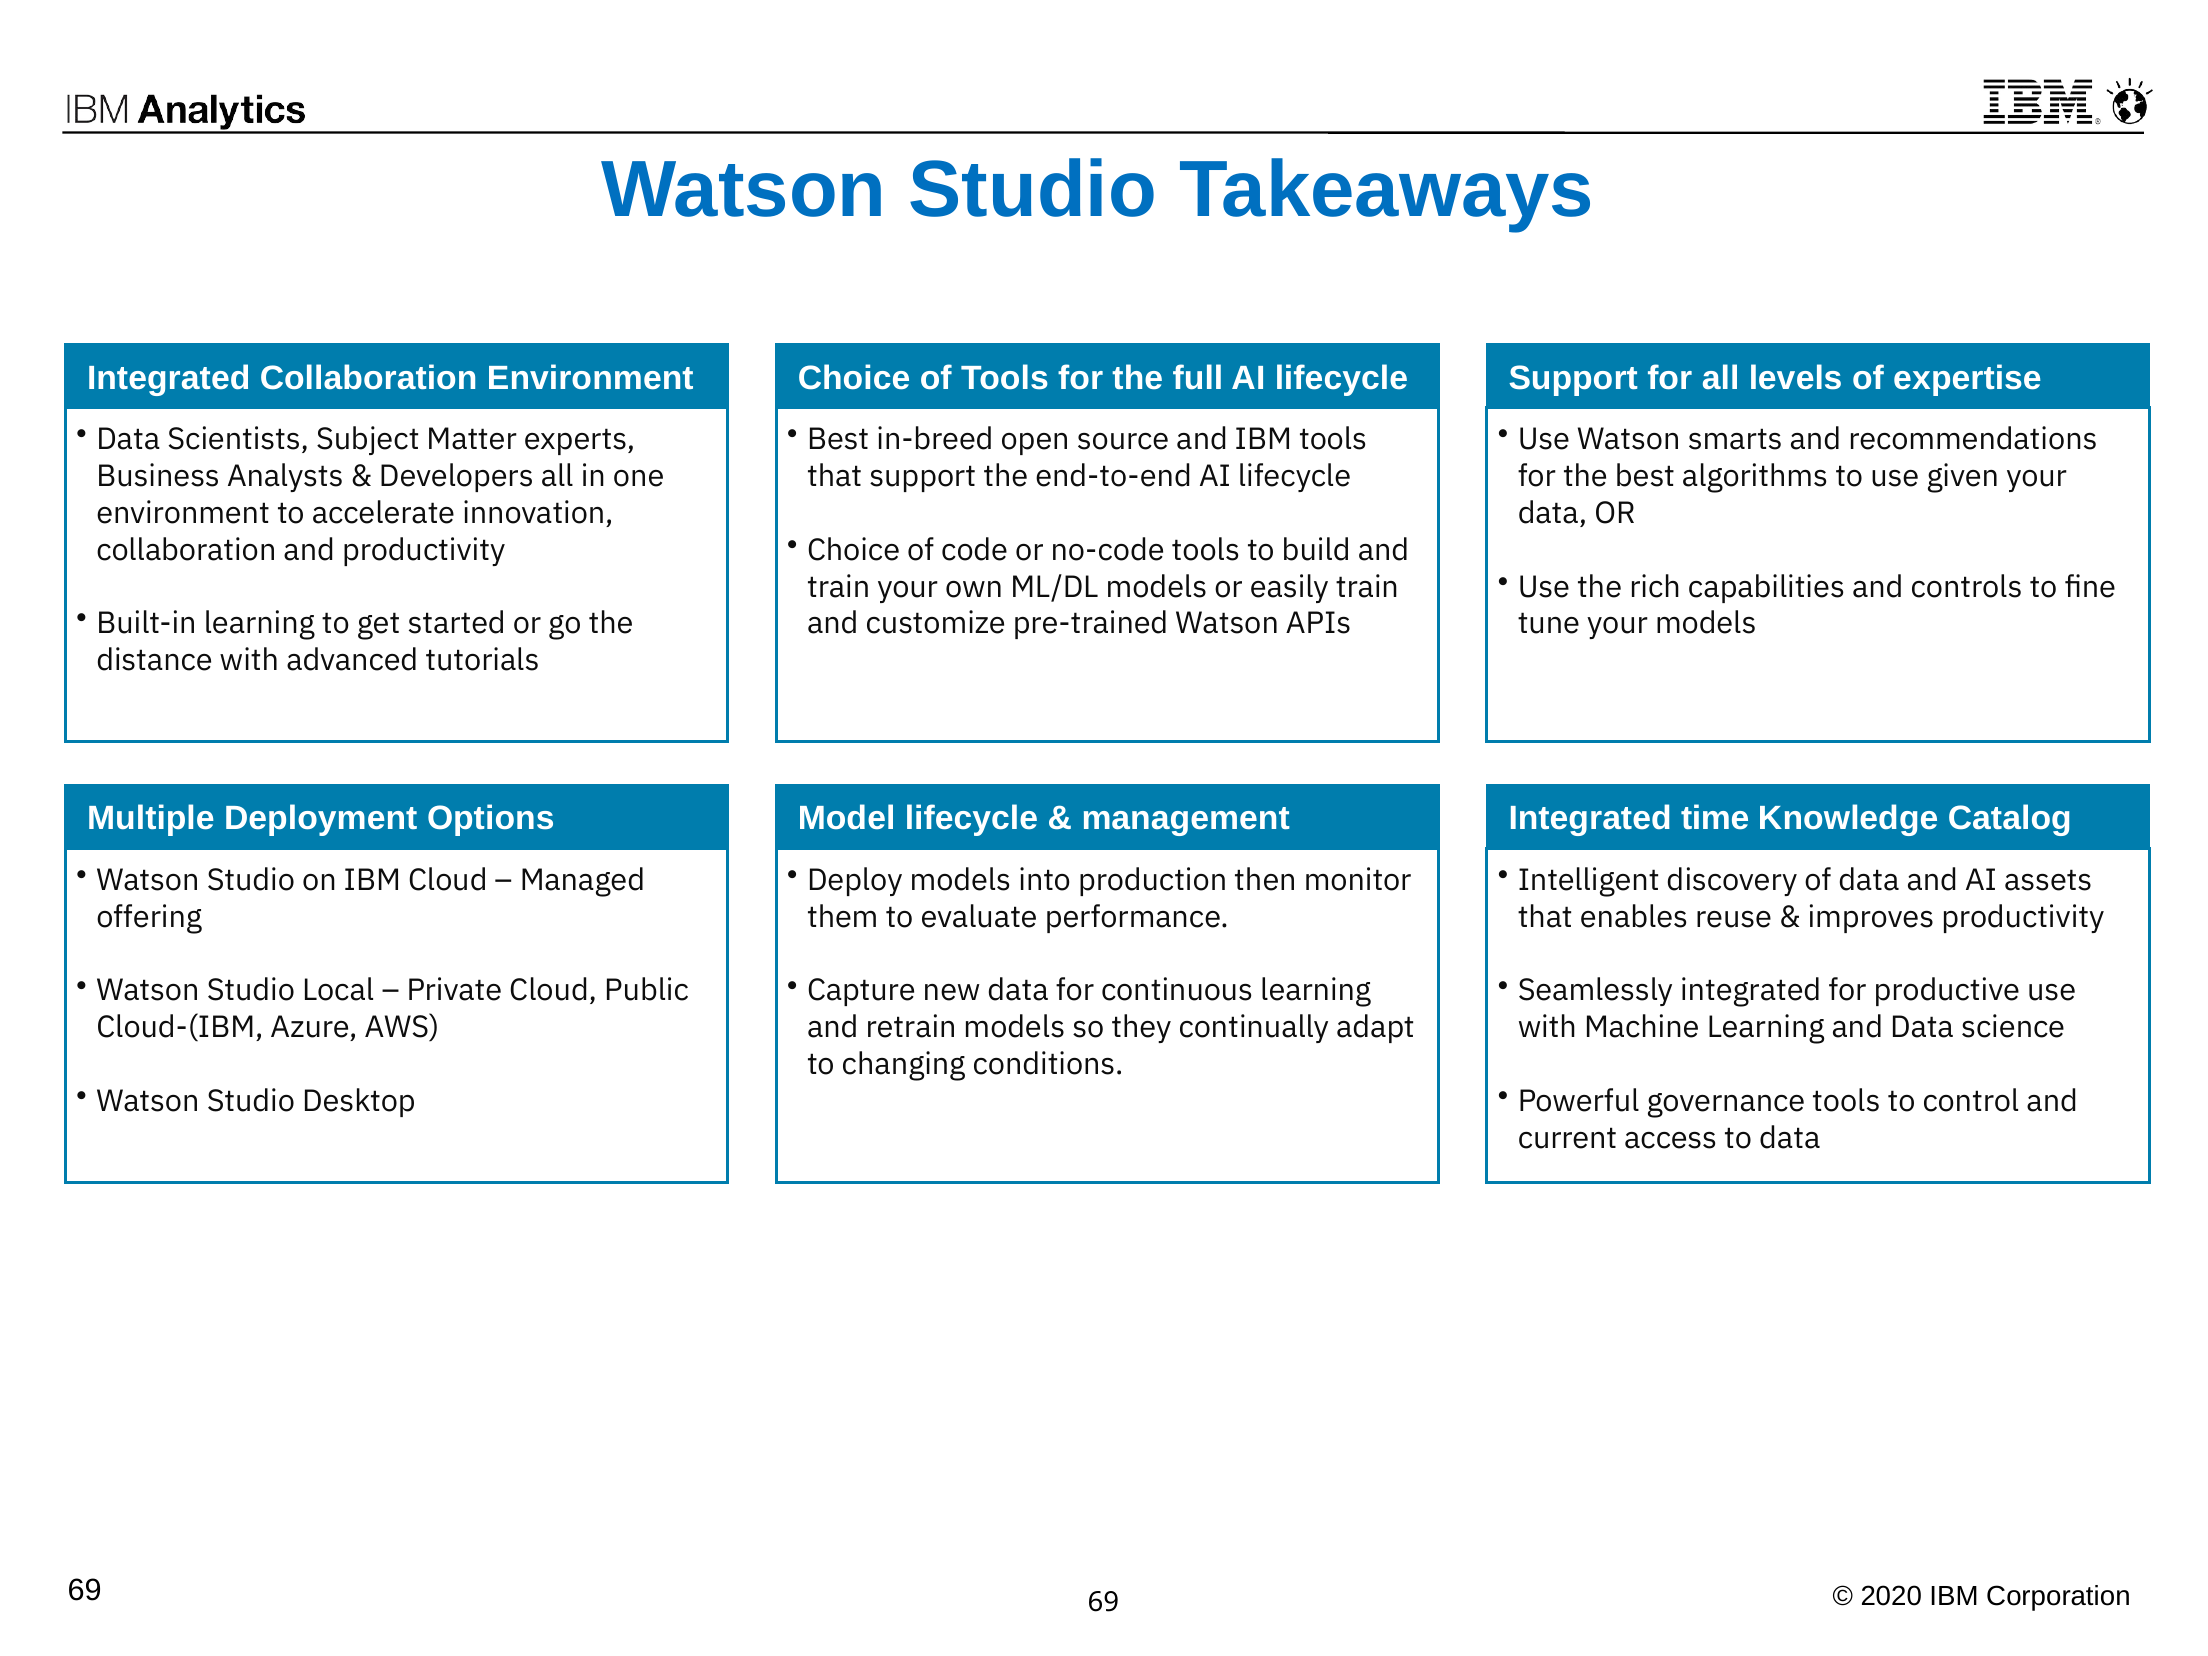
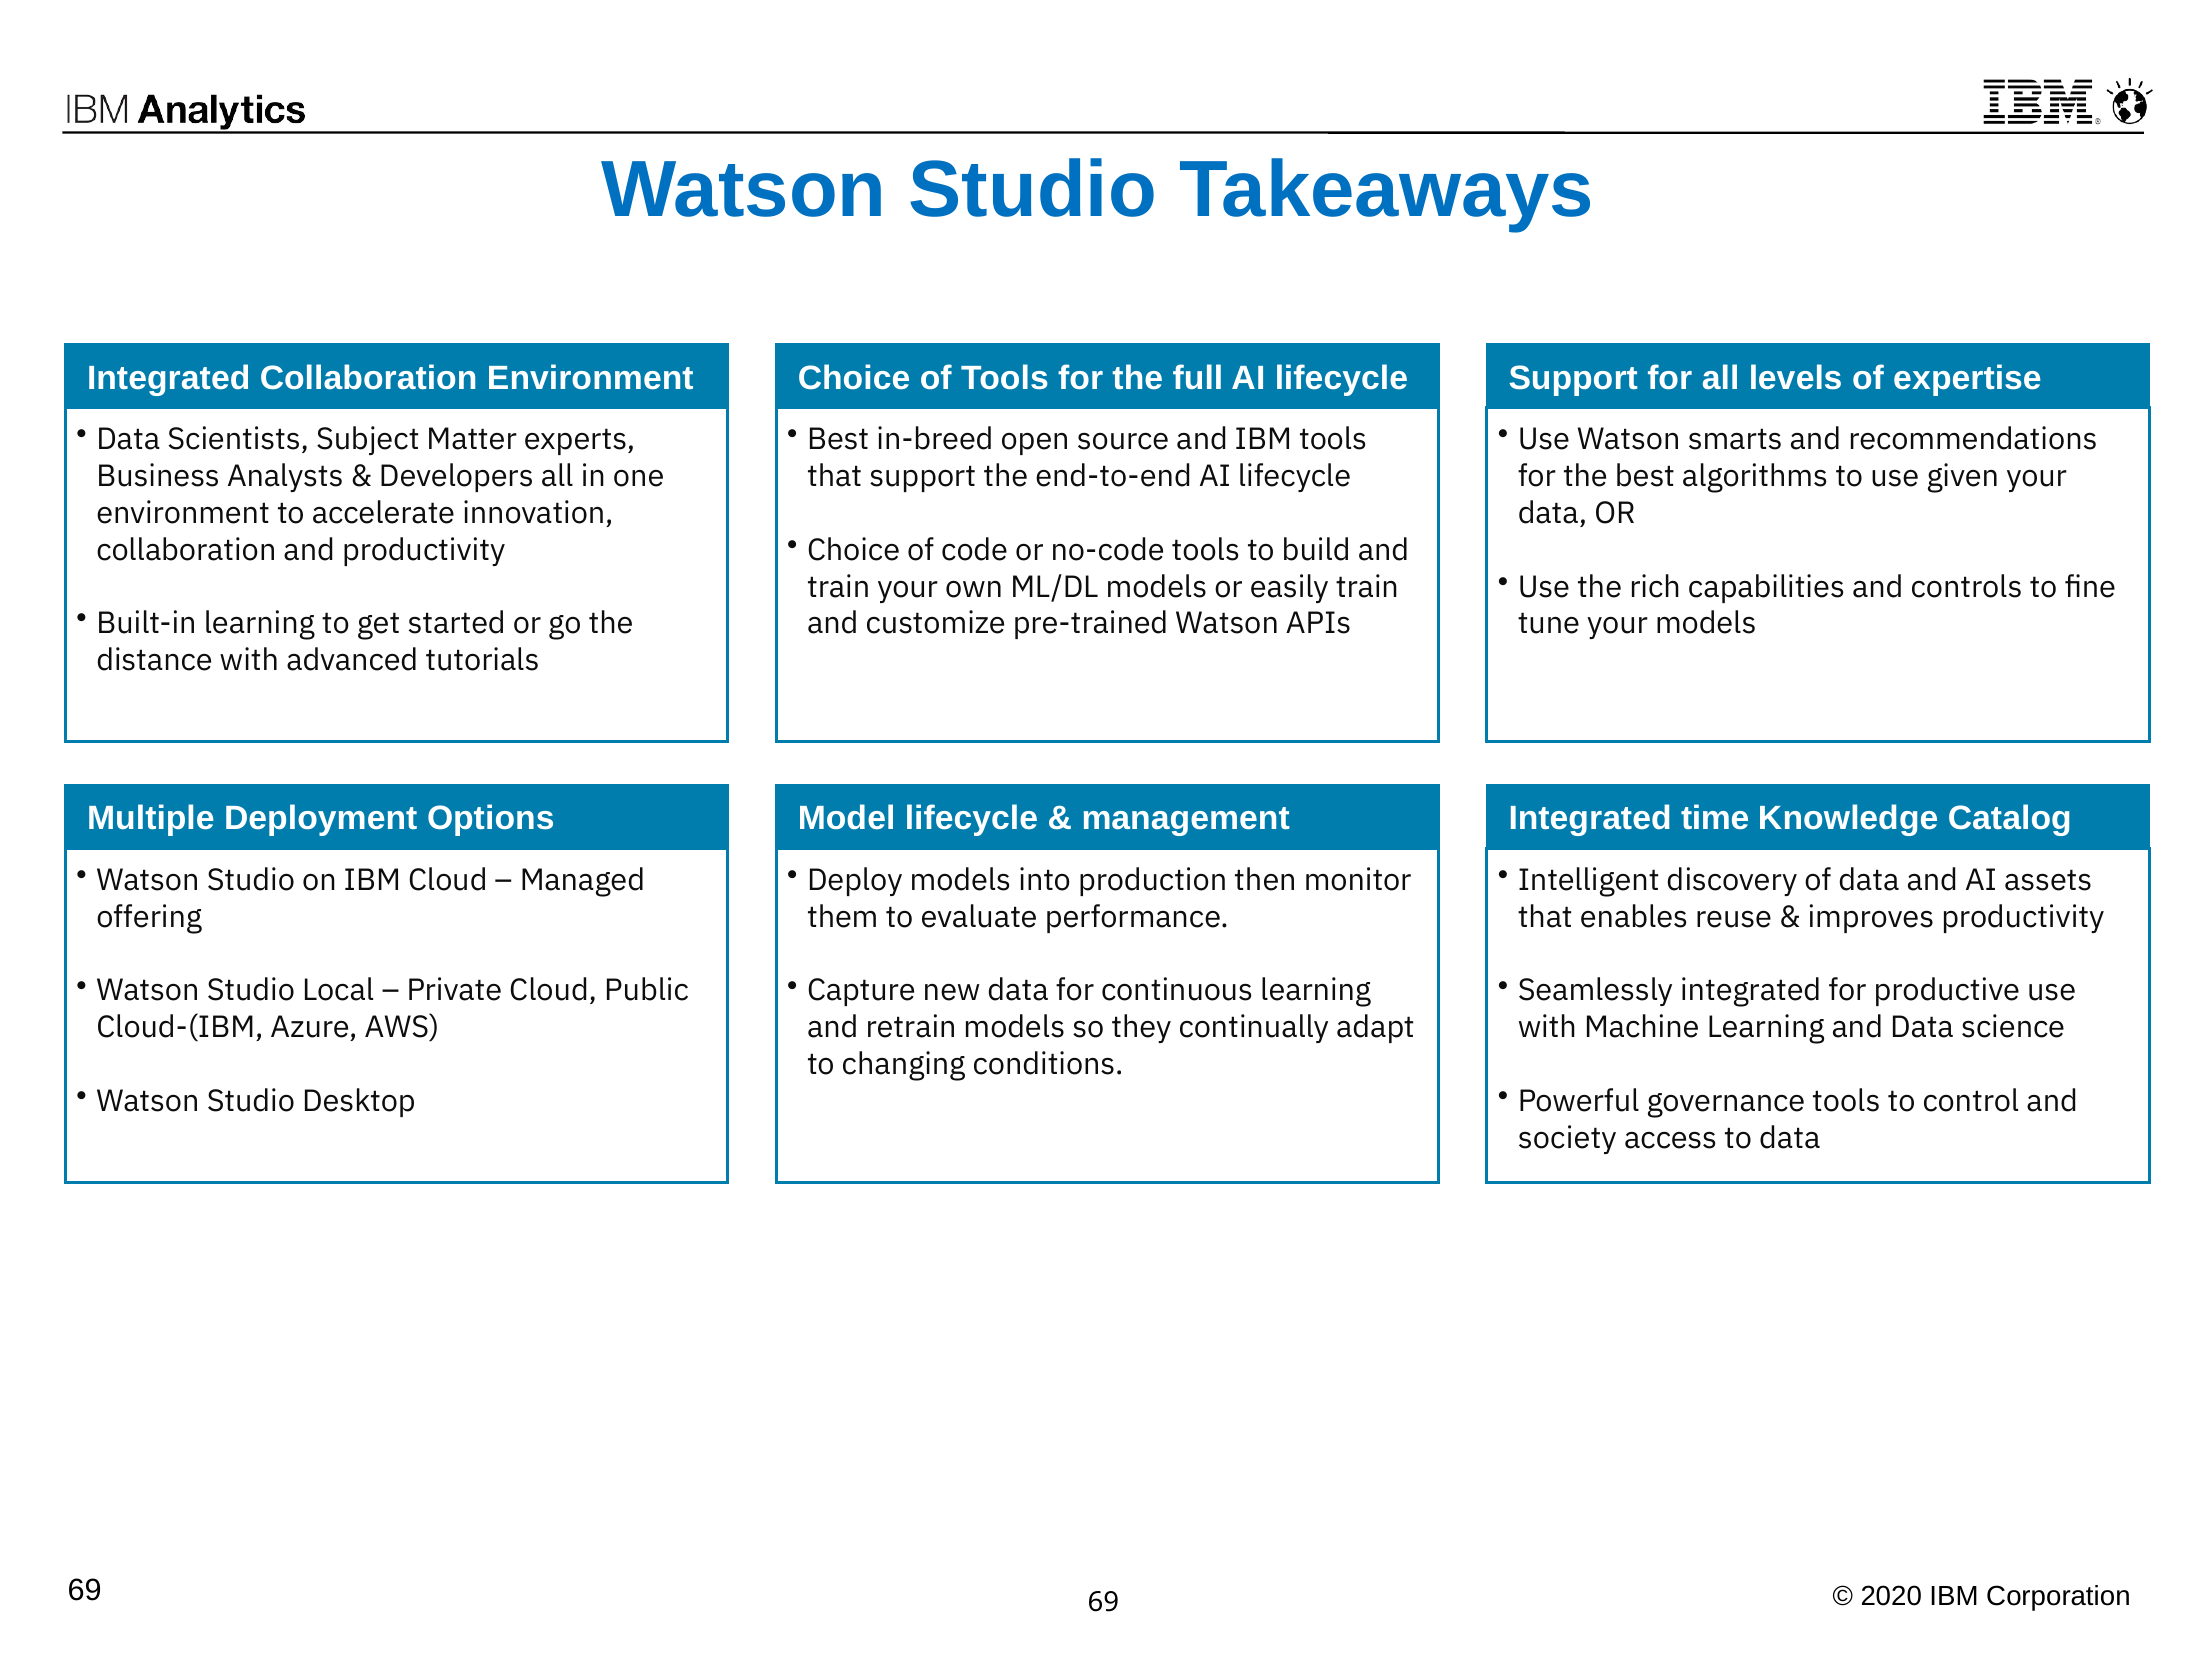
current: current -> society (1567, 1138)
